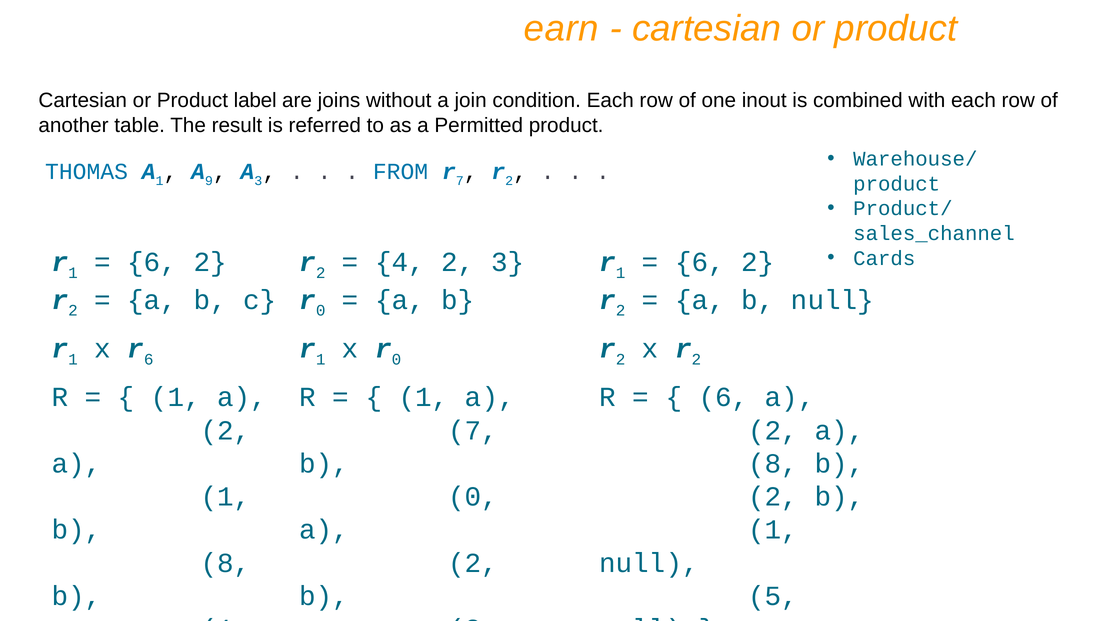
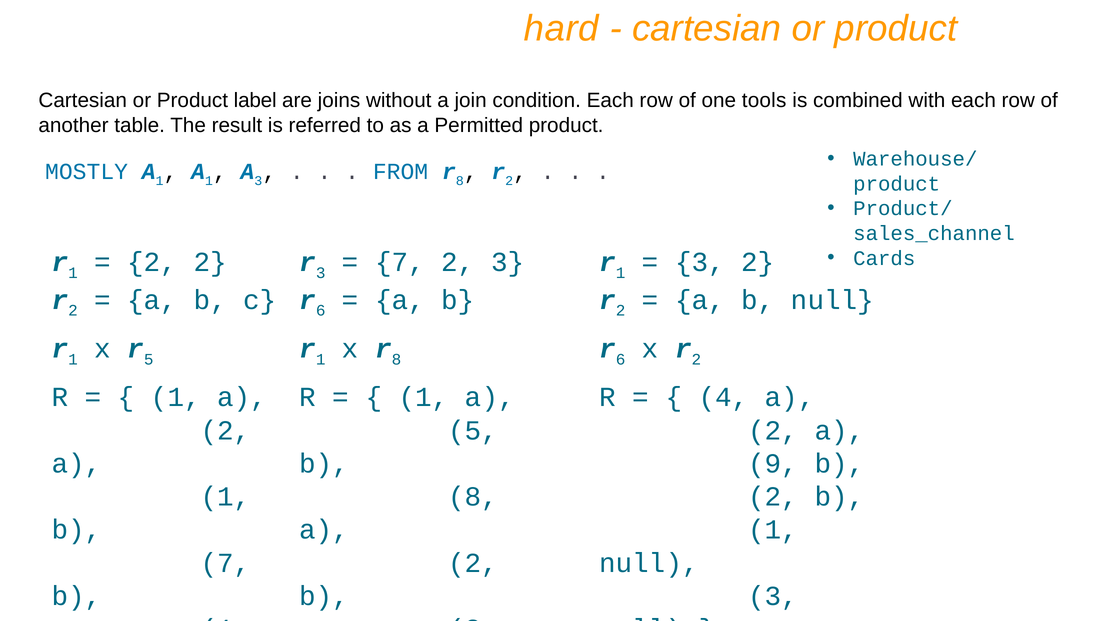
earn: earn -> hard (561, 29)
inout: inout -> tools (764, 100)
THOMAS: THOMAS -> MOSTLY (87, 172)
9: 9 -> 1 (209, 181)
FROM r 7: 7 -> 8 (460, 181)
6: 6 -> 2 (152, 262)
2: 2 -> 3 (321, 273)
4: 4 -> 7 (400, 262)
6: 6 -> 3 (700, 262)
0: 0 -> 6 (321, 311)
r 6: 6 -> 5 (149, 359)
x r 0: 0 -> 8 (396, 359)
2: 2 -> 6 (621, 359)
6: 6 -> 4 (723, 397)
7: 7 -> 5 (473, 430)
8: 8 -> 9 (773, 464)
0: 0 -> 8 (473, 497)
8: 8 -> 7 (225, 563)
5: 5 -> 3 (773, 596)
